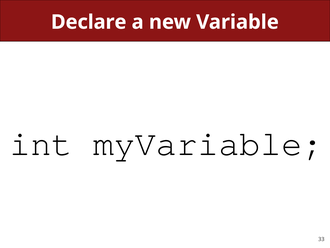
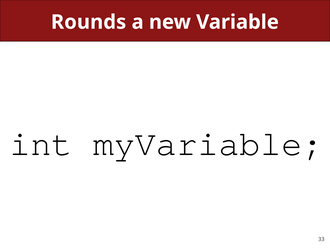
Declare: Declare -> Rounds (89, 22)
